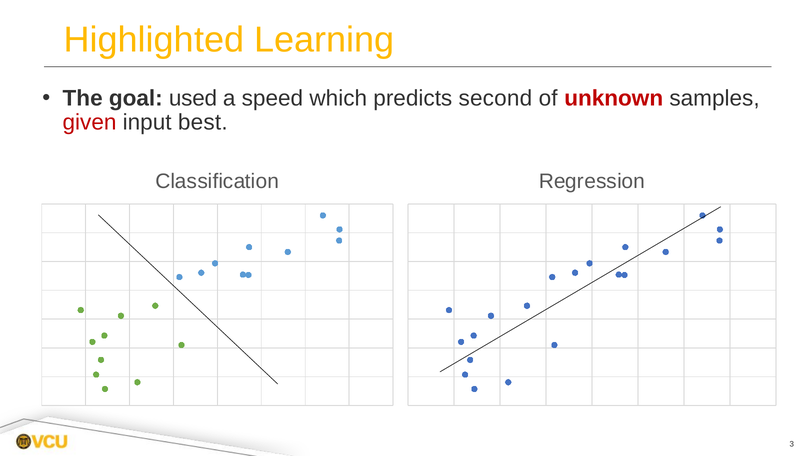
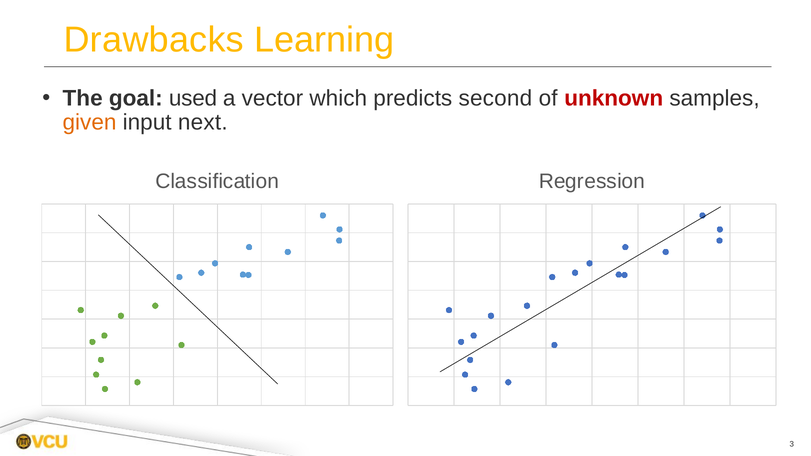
Highlighted: Highlighted -> Drawbacks (154, 40)
speed: speed -> vector (272, 98)
given colour: red -> orange (90, 122)
best: best -> next (203, 122)
